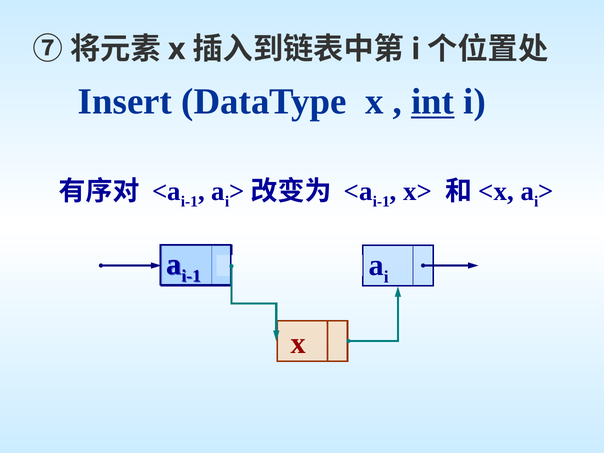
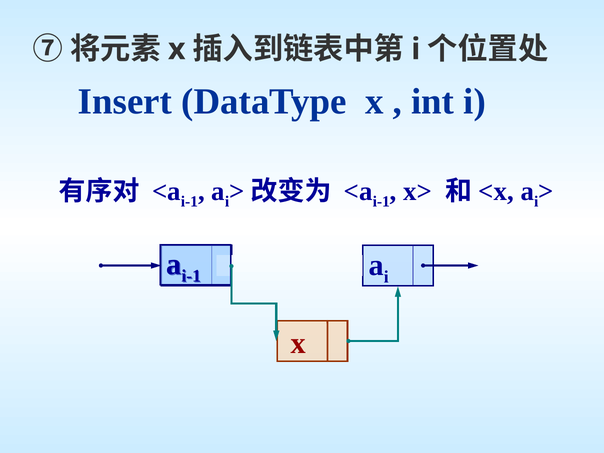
int underline: present -> none (433, 102)
